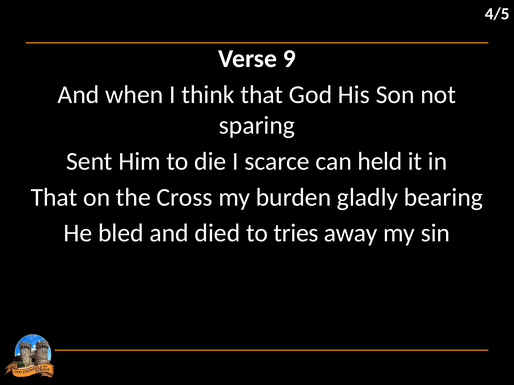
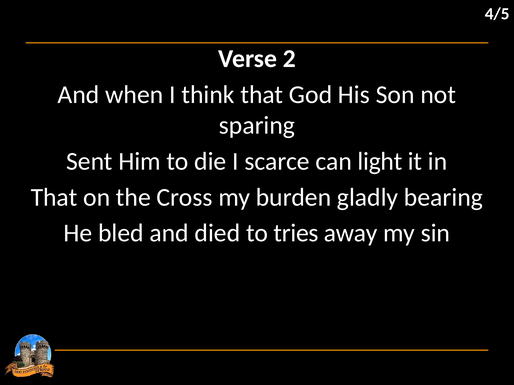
9: 9 -> 2 (289, 59)
held: held -> light (380, 162)
